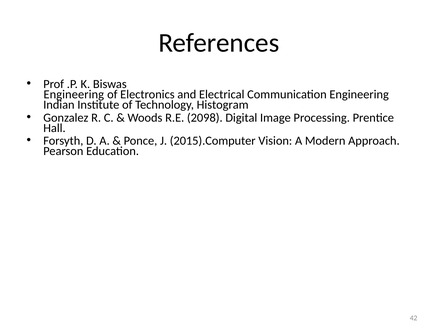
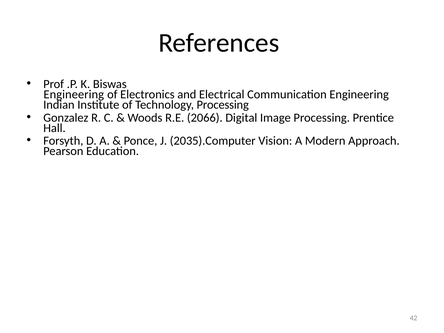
Technology Histogram: Histogram -> Processing (223, 105)
2098: 2098 -> 2066 (205, 118)
2015).Computer: 2015).Computer -> 2035).Computer (213, 141)
